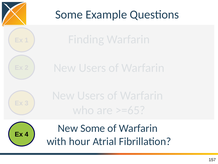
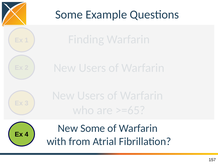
hour: hour -> from (80, 141)
